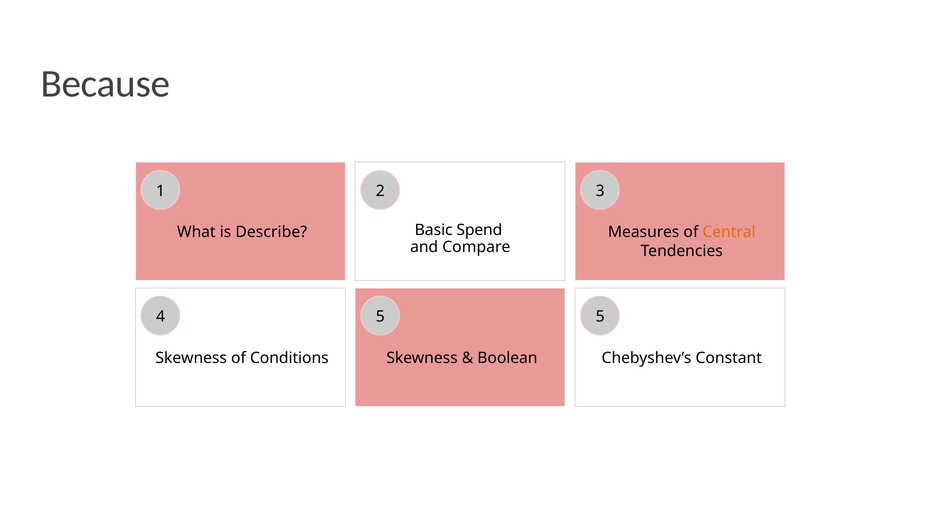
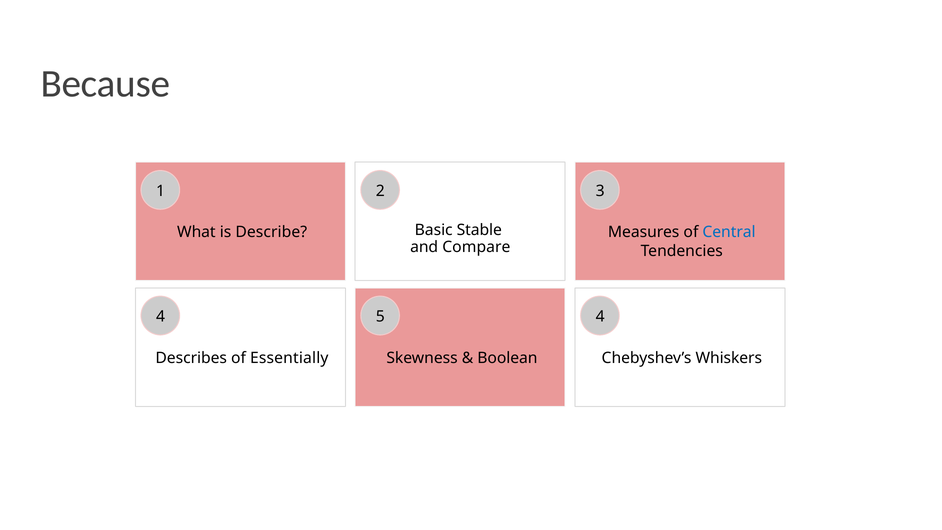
Spend: Spend -> Stable (479, 230)
Central colour: orange -> blue (729, 232)
4 5: 5 -> 4 (600, 317)
Skewness: Skewness -> Describes (191, 358)
Conditions: Conditions -> Essentially (289, 358)
Constant: Constant -> Whiskers (729, 358)
